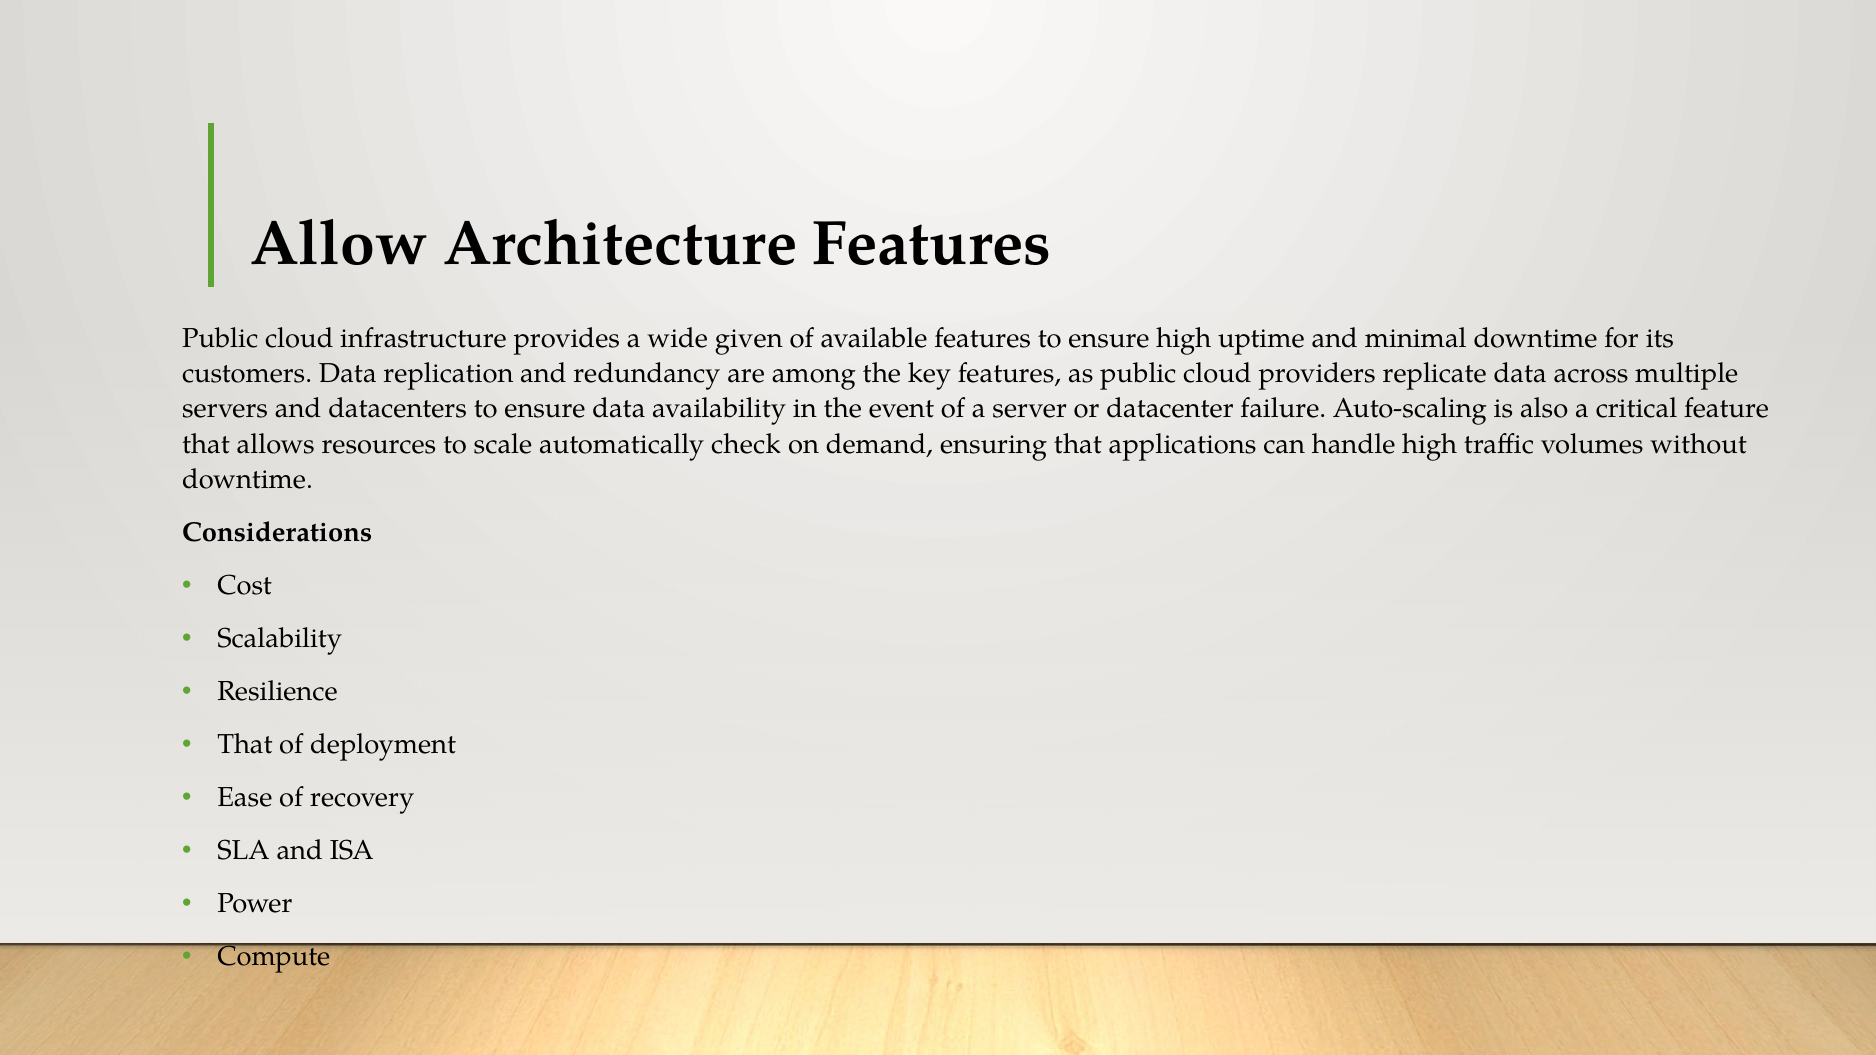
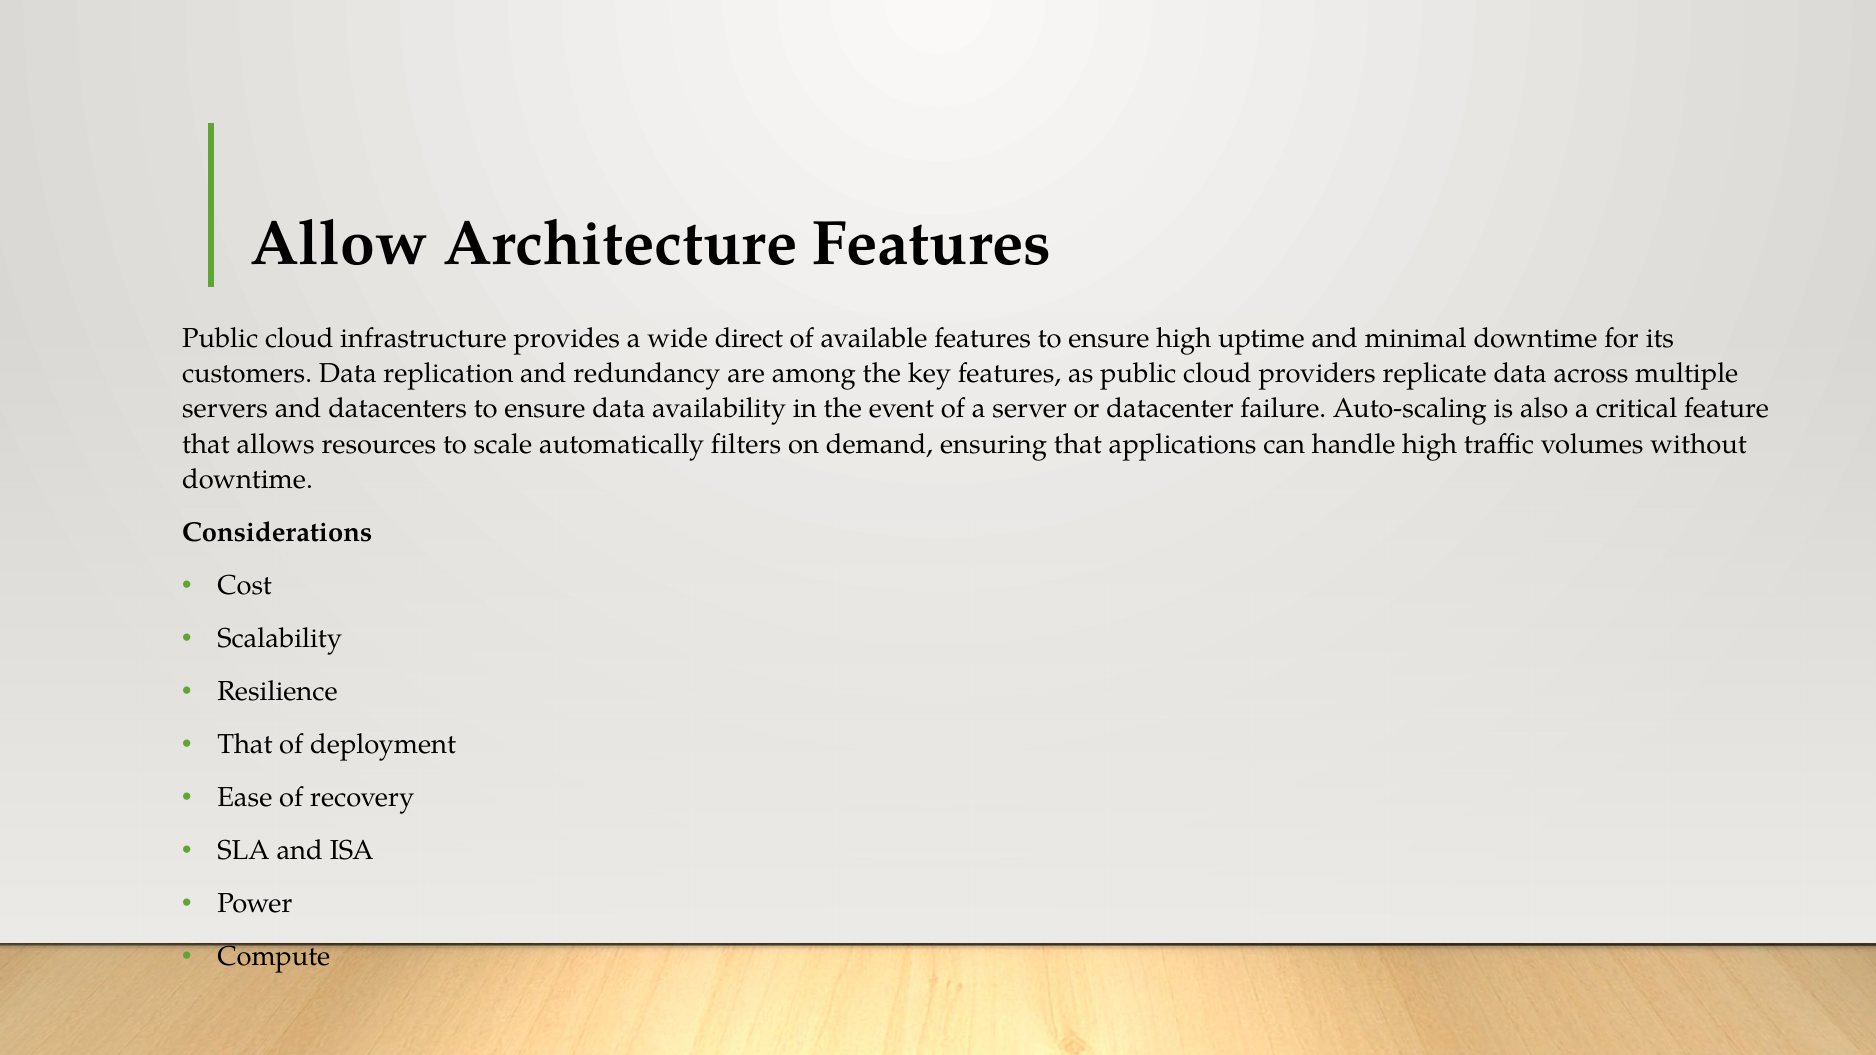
given: given -> direct (749, 338)
check: check -> filters (746, 444)
